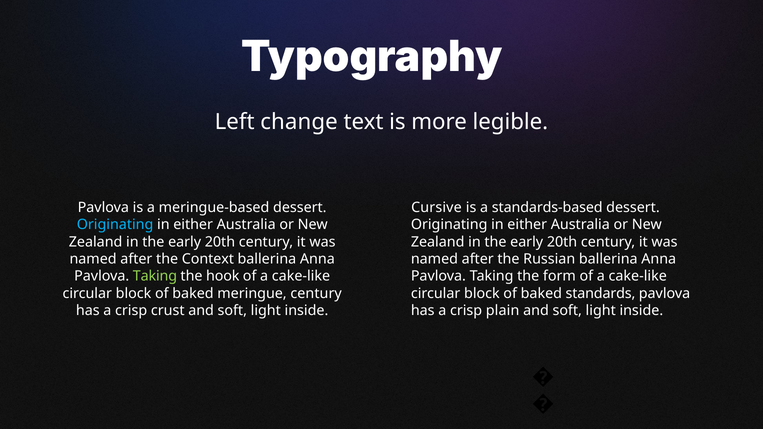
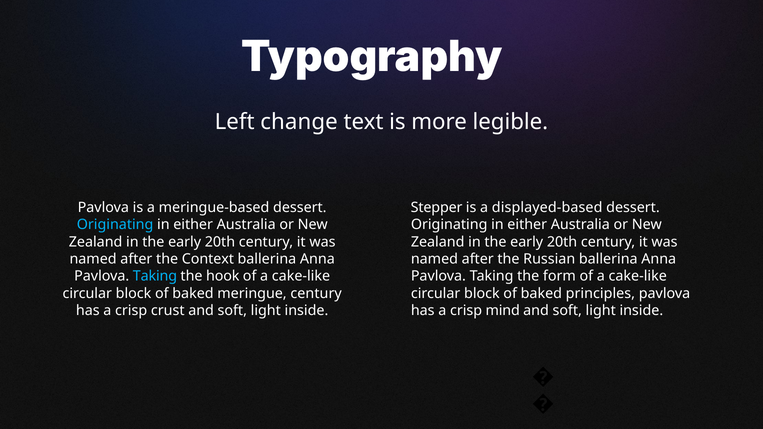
Cursive: Cursive -> Stepper (437, 208)
standards-based: standards-based -> displayed-based (547, 208)
Taking colour: light green -> light blue (155, 276)
standards: standards -> principles (600, 293)
plain: plain -> mind (503, 311)
